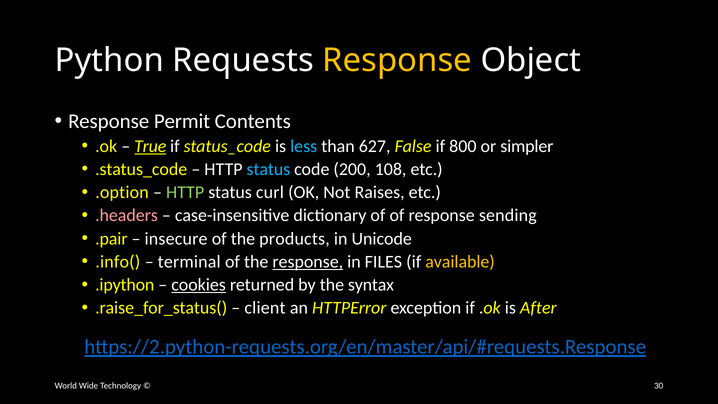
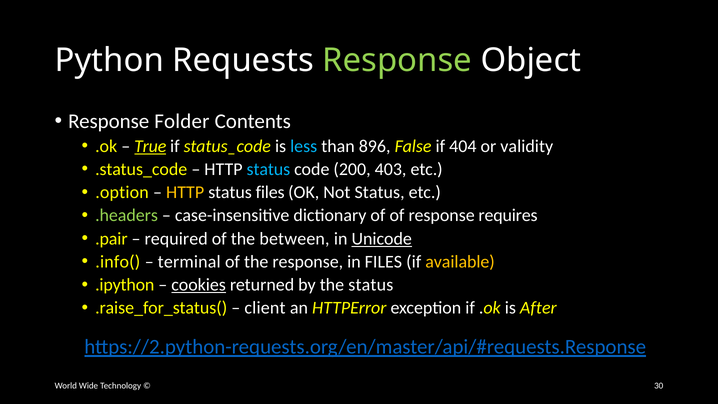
Response colour: yellow -> light green (397, 60)
Permit: Permit -> Folder (182, 121)
627: 627 -> 896 (375, 146)
800: 800 -> 404 (463, 146)
simpler: simpler -> validity (527, 146)
108: 108 -> 403 (391, 169)
HTTP colour: light green -> yellow (185, 192)
status curl: curl -> files (270, 192)
Not Raises: Raises -> Status (380, 192)
.headers colour: pink -> light green (127, 215)
sending: sending -> requires (508, 215)
insecure: insecure -> required (176, 239)
products: products -> between (294, 239)
Unicode underline: none -> present (382, 239)
response underline: present -> none (308, 262)
the syntax: syntax -> status (371, 285)
